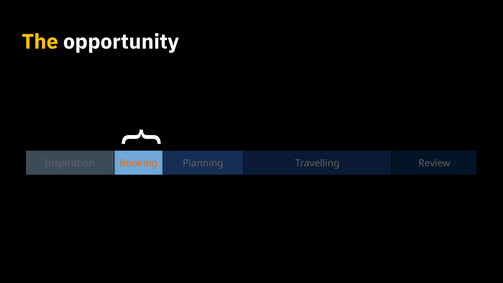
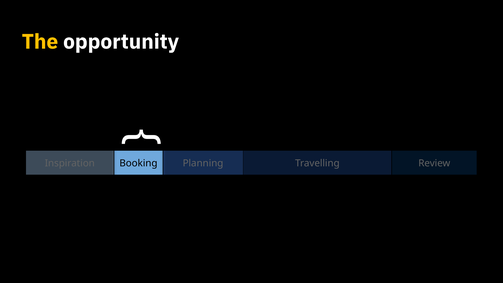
Booking colour: orange -> black (138, 163)
